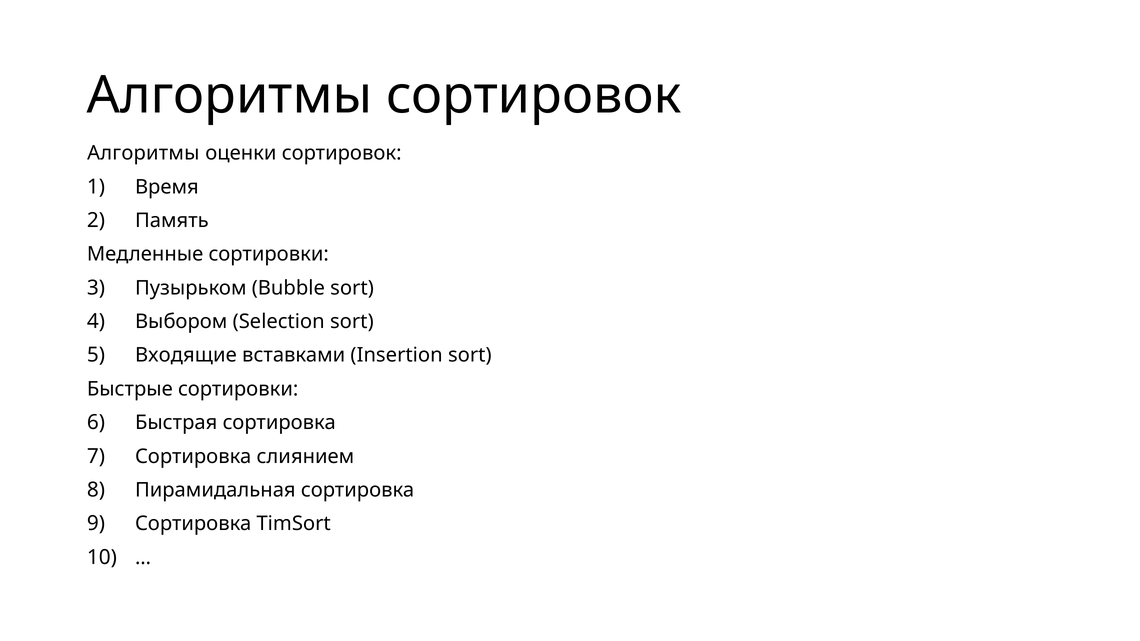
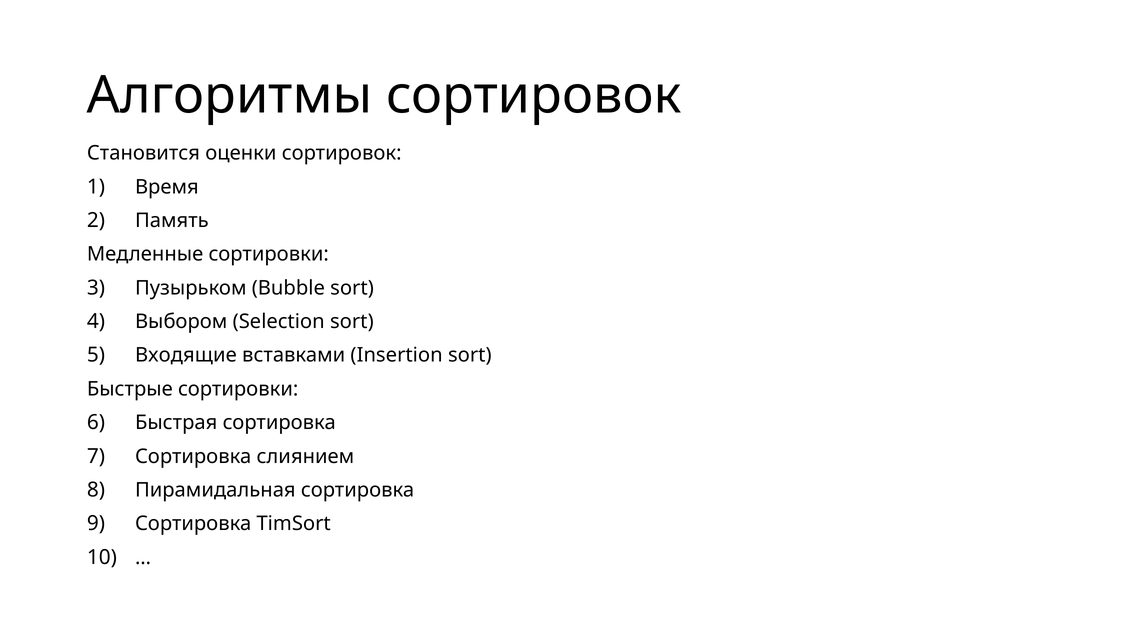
Алгоритмы: Алгоритмы -> Становится (143, 153)
